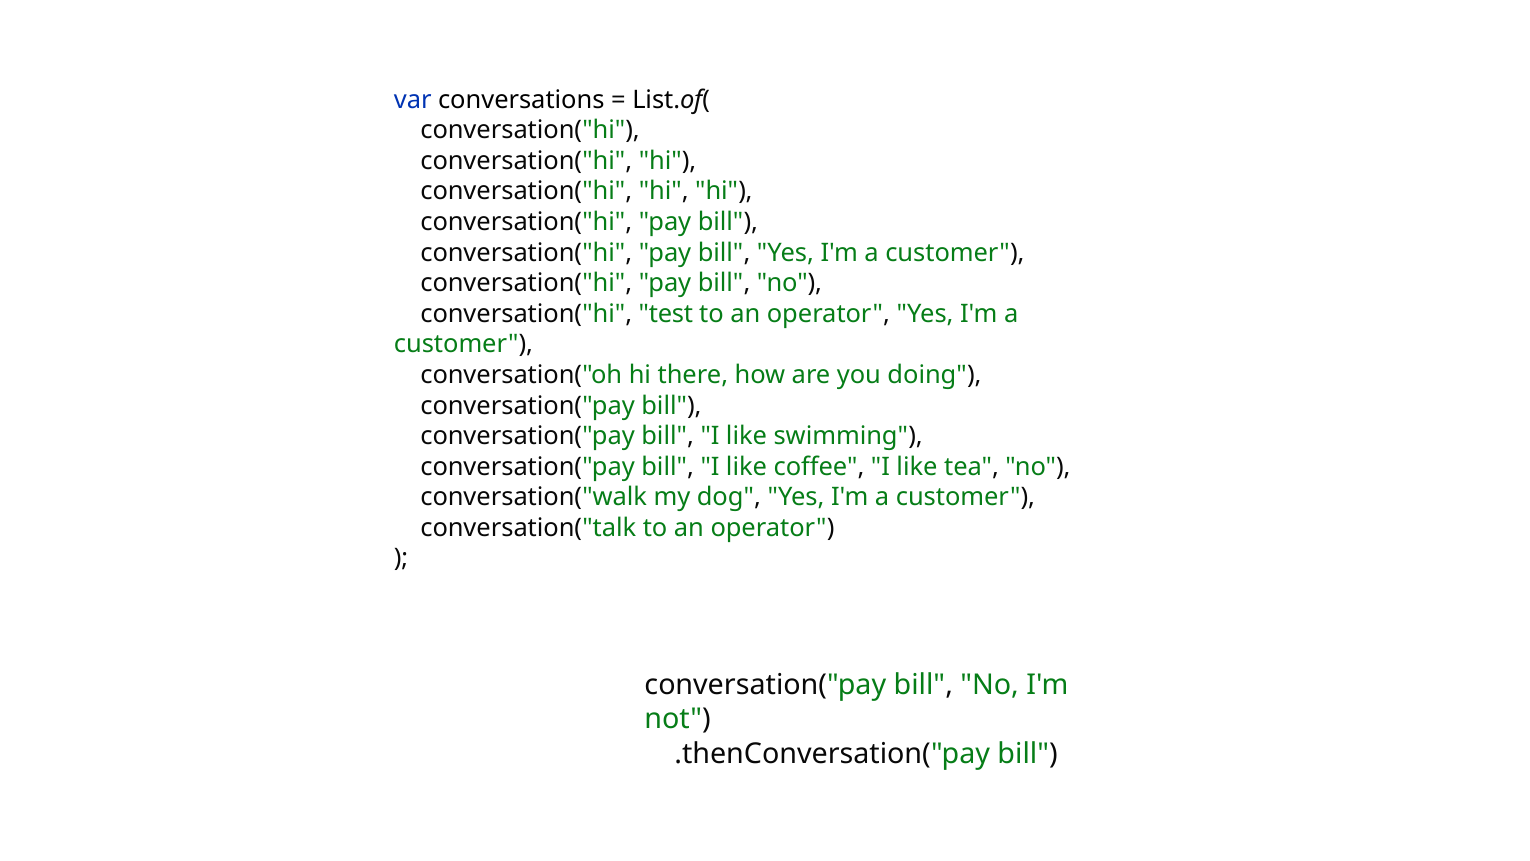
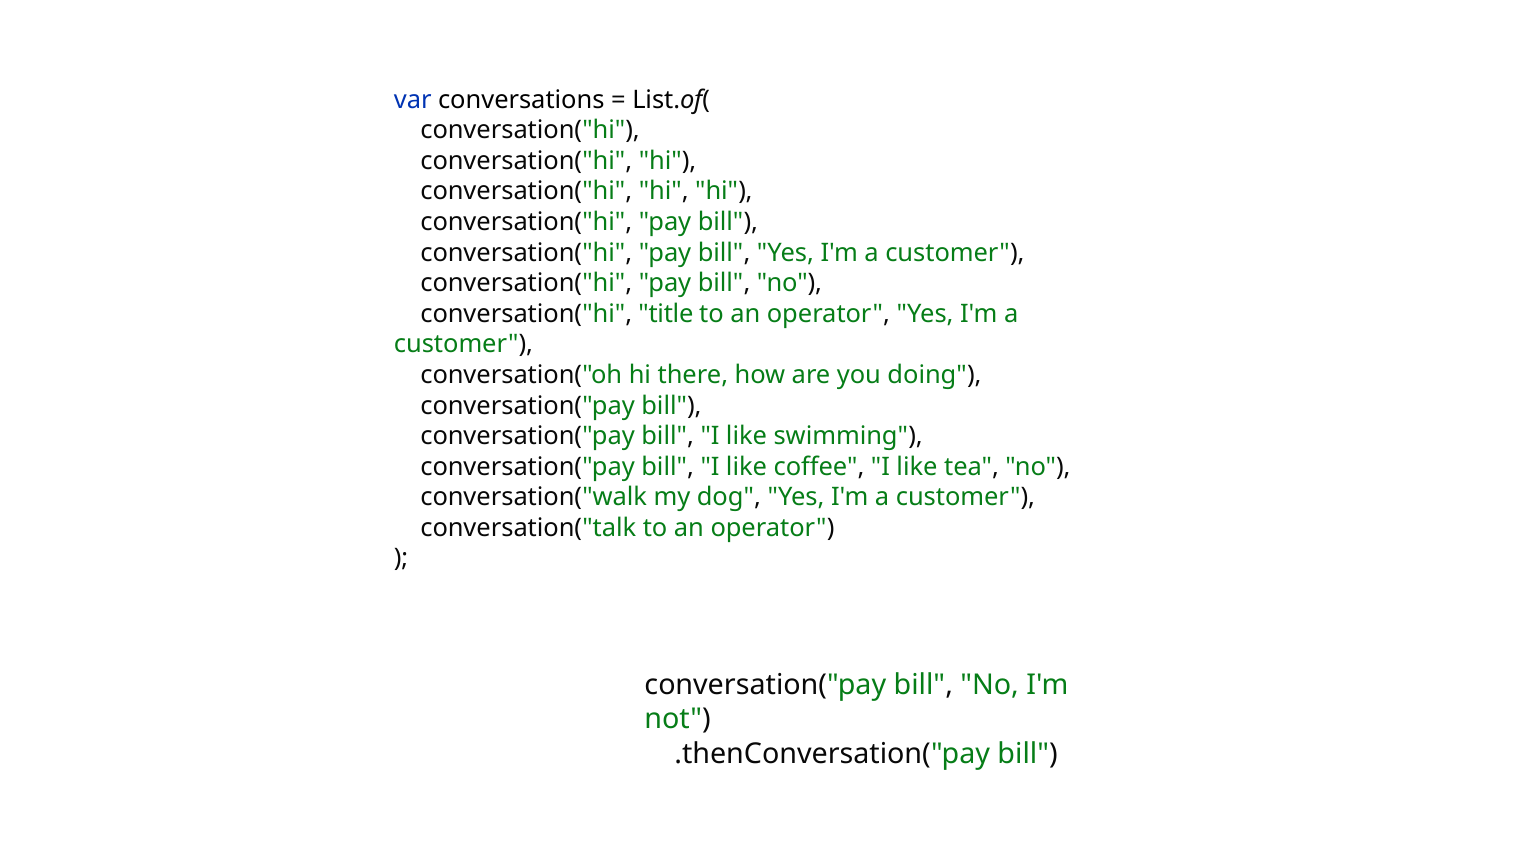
test: test -> title (666, 314)
